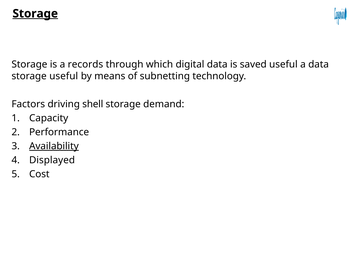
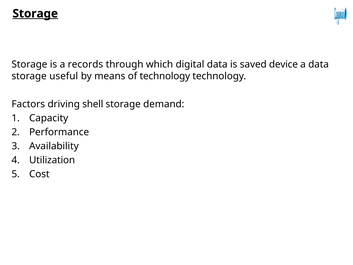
saved useful: useful -> device (283, 64)
of subnetting: subnetting -> technology (165, 76)
Availability underline: present -> none (54, 146)
Displayed: Displayed -> Utilization (52, 160)
